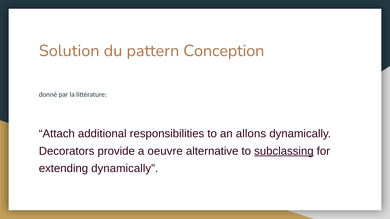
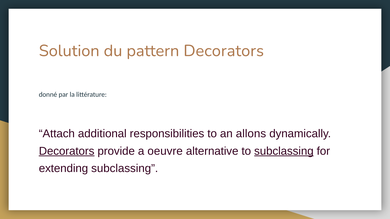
pattern Conception: Conception -> Decorators (224, 51)
Decorators underline: none -> present (67, 151)
extending dynamically: dynamically -> subclassing (125, 169)
